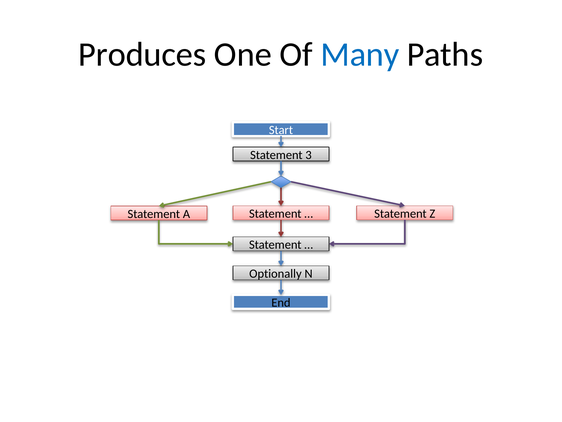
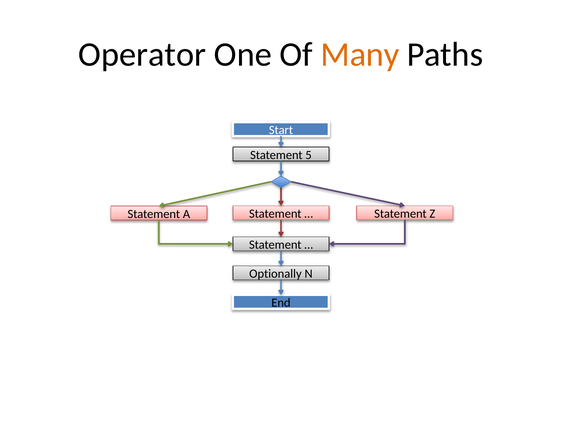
Produces: Produces -> Operator (142, 54)
Many colour: blue -> orange (360, 54)
3: 3 -> 5 (309, 155)
